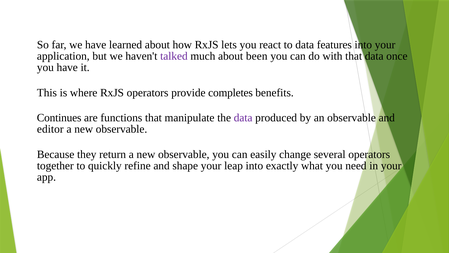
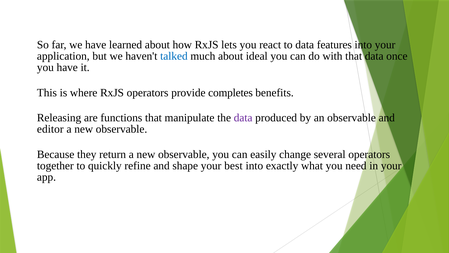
talked colour: purple -> blue (174, 56)
been: been -> ideal (257, 56)
Continues: Continues -> Releasing (59, 118)
leap: leap -> best (233, 165)
